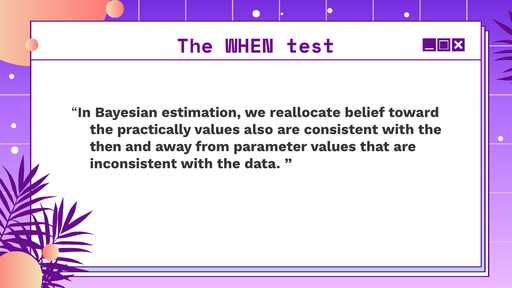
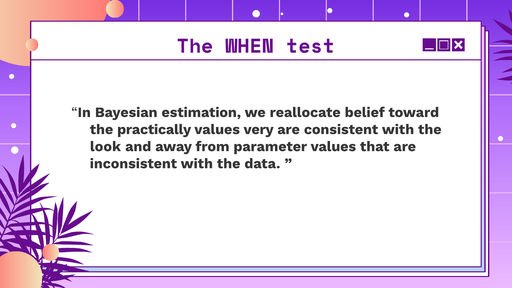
also: also -> very (259, 129)
then: then -> look (105, 146)
